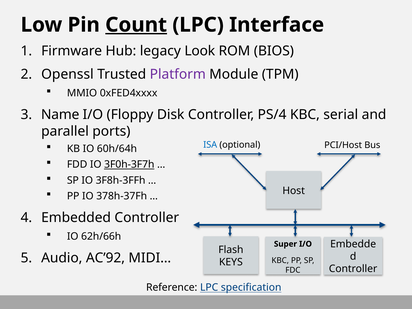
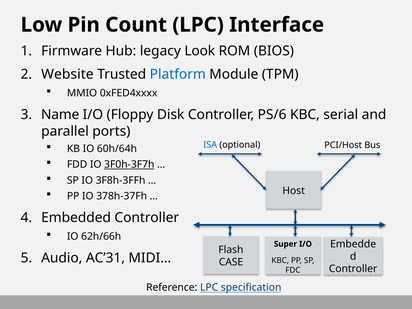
Count underline: present -> none (136, 25)
Openssl: Openssl -> Website (67, 74)
Platform colour: purple -> blue (178, 74)
PS/4: PS/4 -> PS/6 (272, 115)
AC’92: AC’92 -> AC’31 (105, 258)
KEYS: KEYS -> CASE (231, 262)
